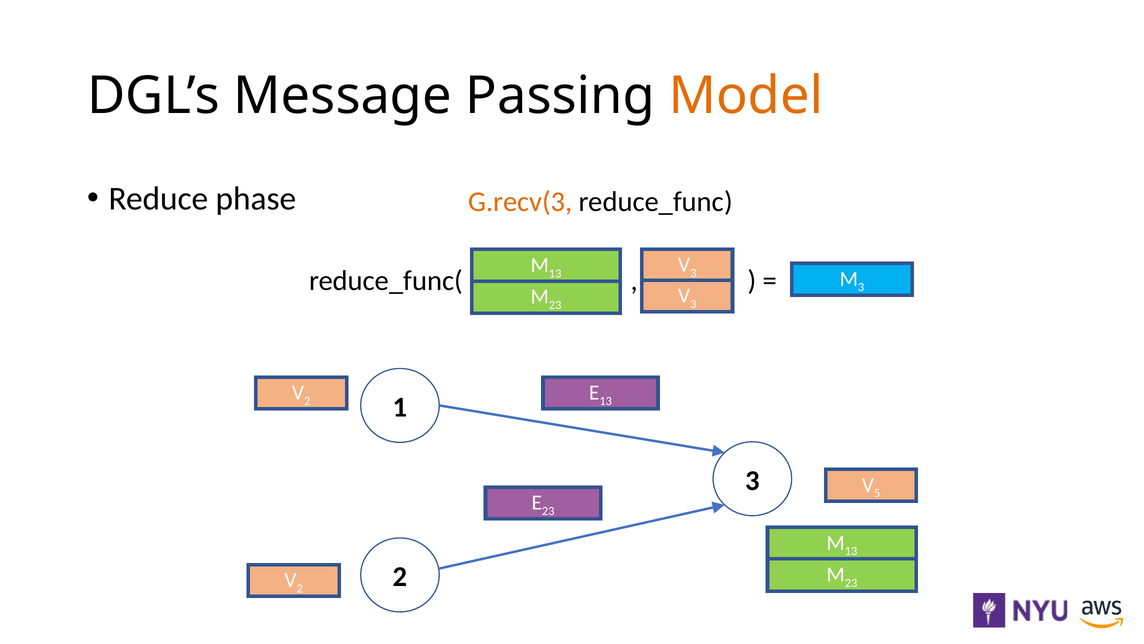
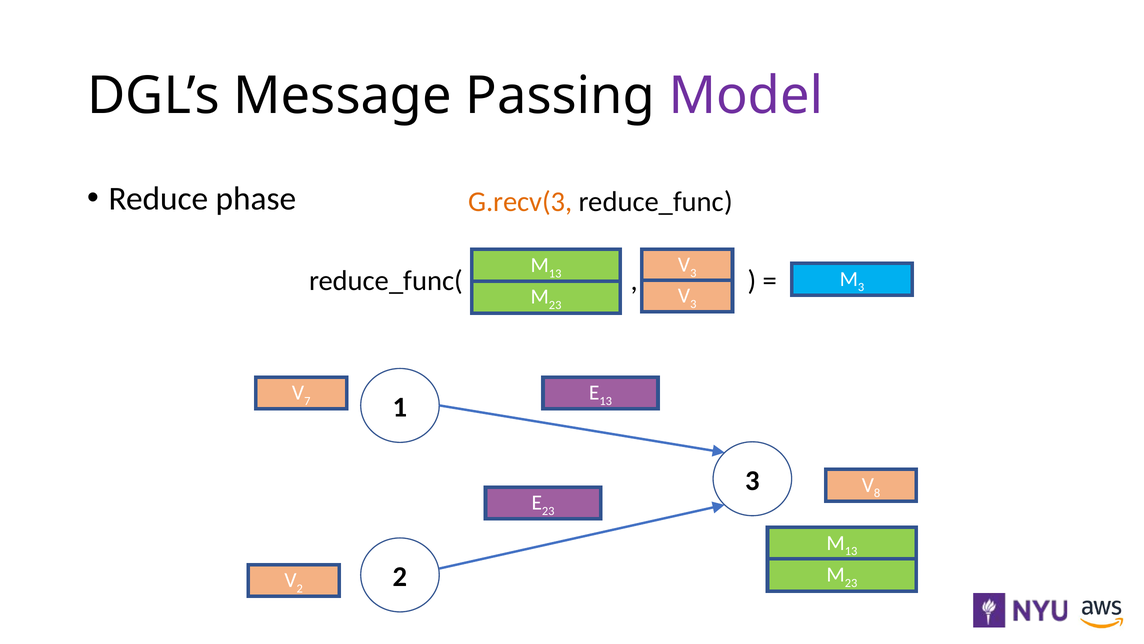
Model colour: orange -> purple (746, 96)
2: 2 -> 7 (307, 401)
5: 5 -> 8 (877, 493)
